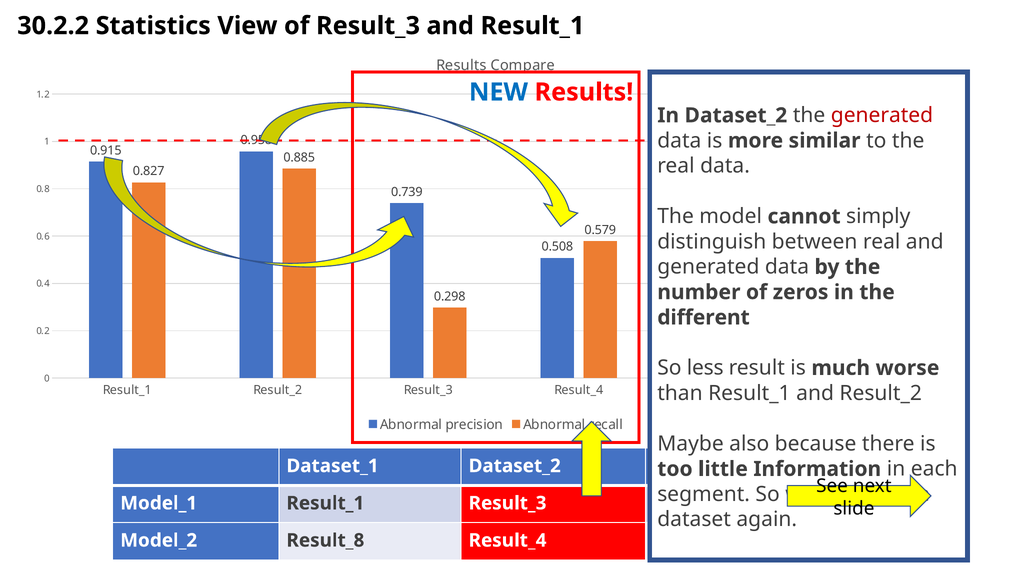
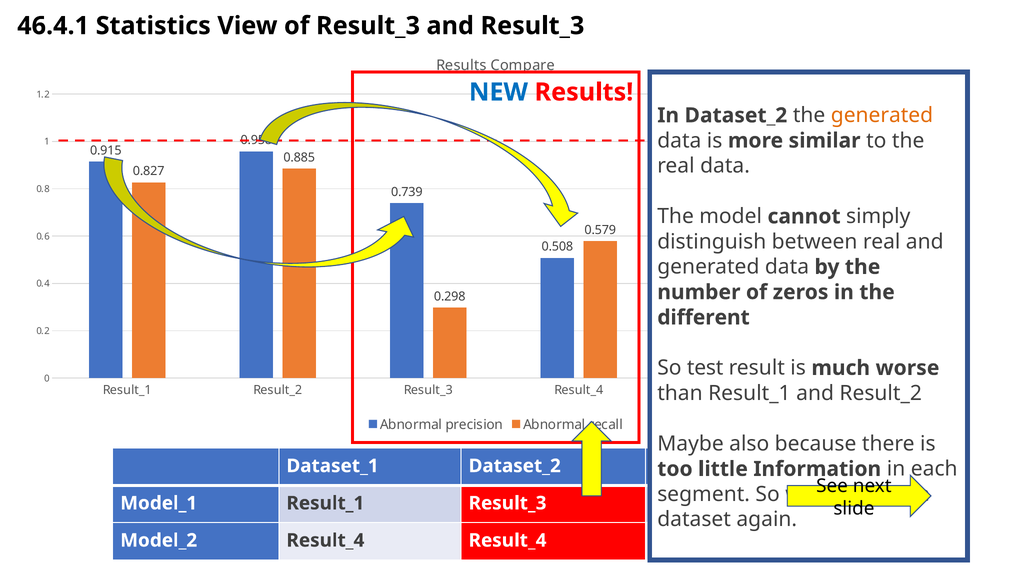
30.2.2: 30.2.2 -> 46.4.1 (53, 26)
and Result_1: Result_1 -> Result_3 (532, 26)
generated colour: red -> orange (882, 115)
less: less -> test (705, 368)
Result_8: Result_8 -> Result_4 (325, 540)
